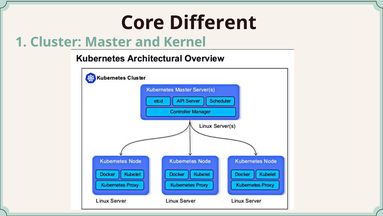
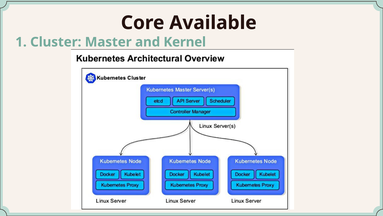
Different: Different -> Available (213, 23)
